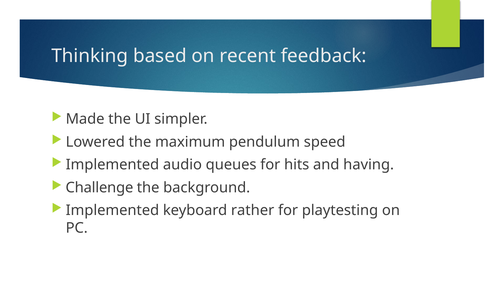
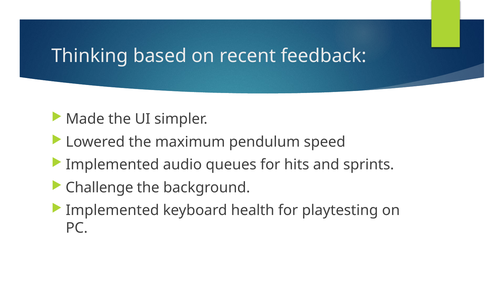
having: having -> sprints (369, 165)
rather: rather -> health (253, 211)
